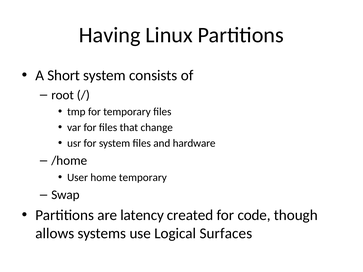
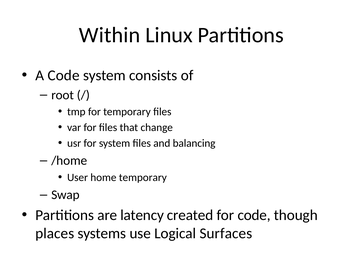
Having: Having -> Within (110, 35)
A Short: Short -> Code (64, 75)
hardware: hardware -> balancing (194, 143)
allows: allows -> places (55, 234)
